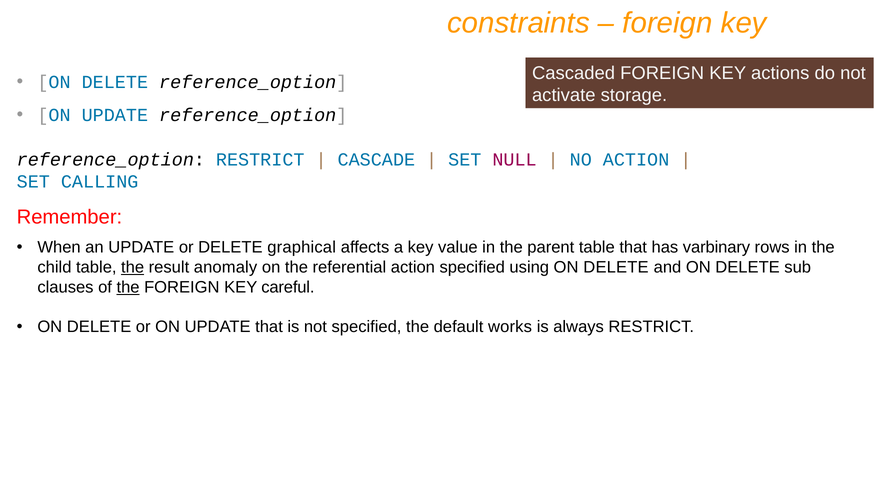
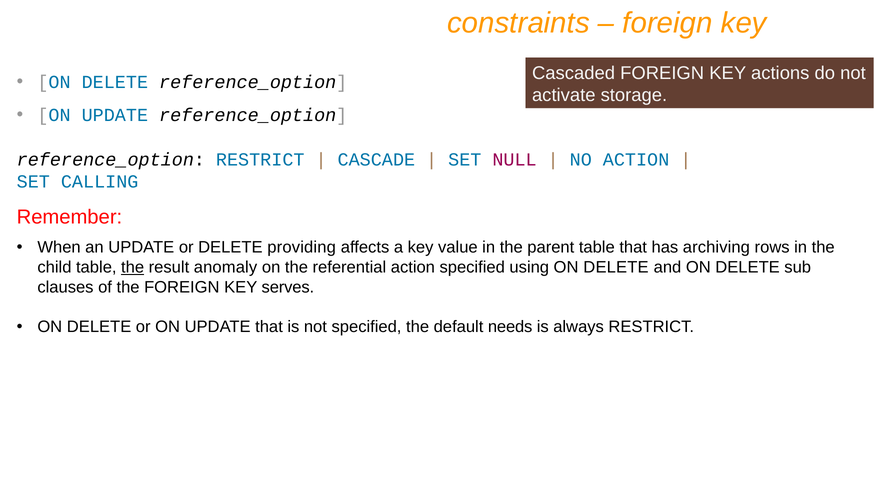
graphical: graphical -> providing (302, 248)
varbinary: varbinary -> archiving (716, 248)
the underline: present -> none (128, 287)
careful: careful -> serves (288, 287)
works: works -> needs (510, 327)
